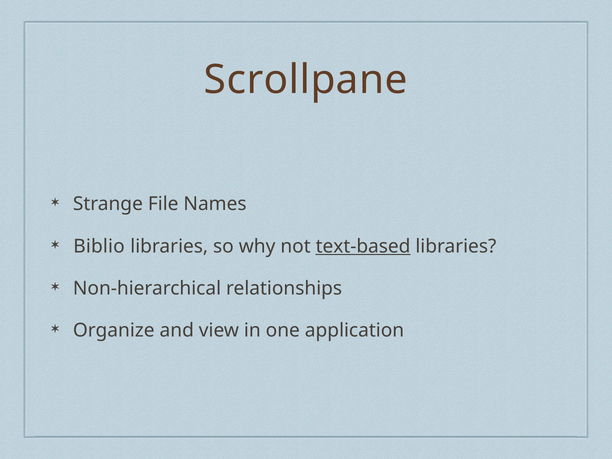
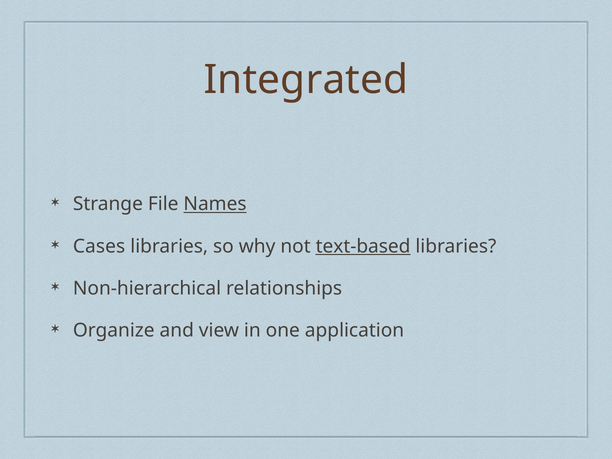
Scrollpane: Scrollpane -> Integrated (306, 80)
Names underline: none -> present (215, 204)
Biblio: Biblio -> Cases (99, 246)
